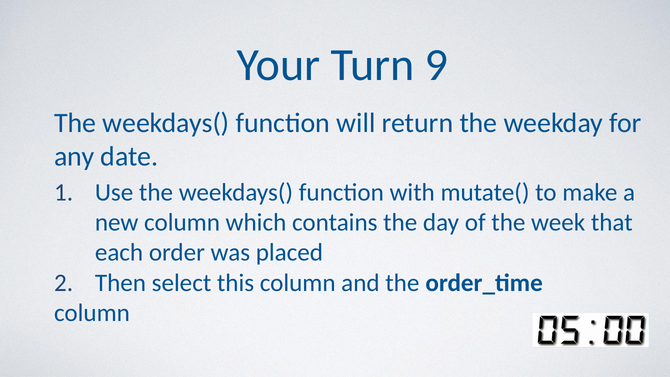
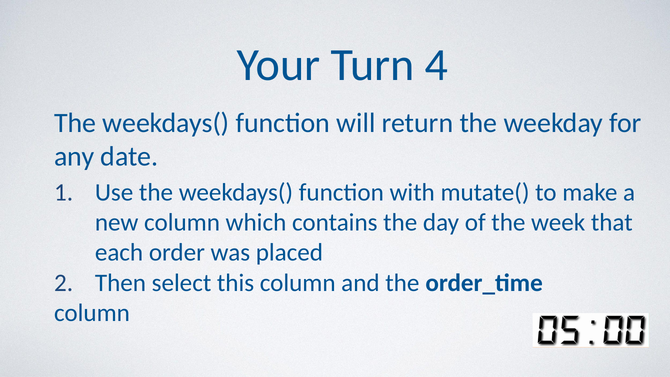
9: 9 -> 4 (437, 65)
